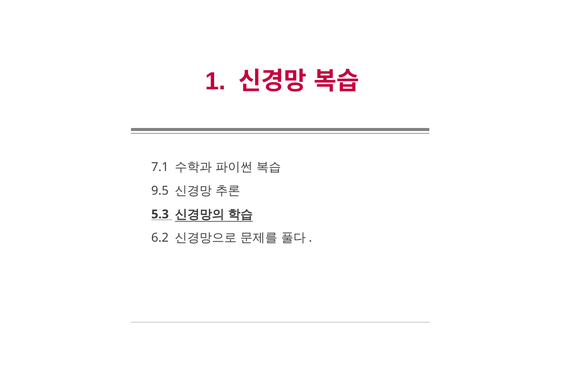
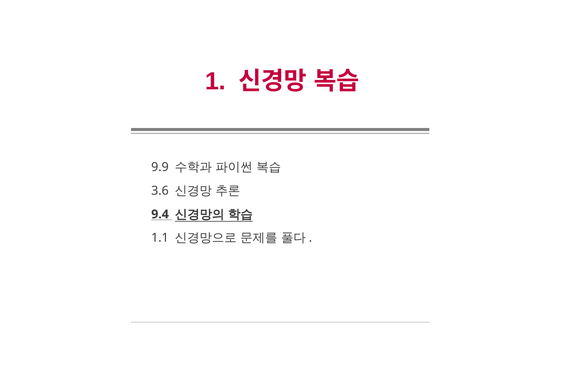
7.1: 7.1 -> 9.9 (160, 167)
9.5: 9.5 -> 3.6 (160, 191)
5.3: 5.3 -> 9.4 (160, 214)
6.2: 6.2 -> 1.1 (160, 238)
